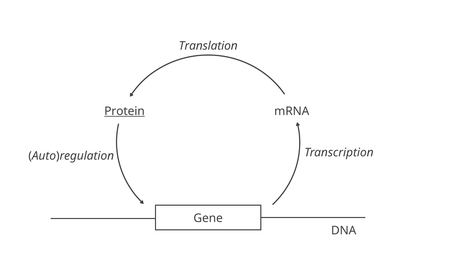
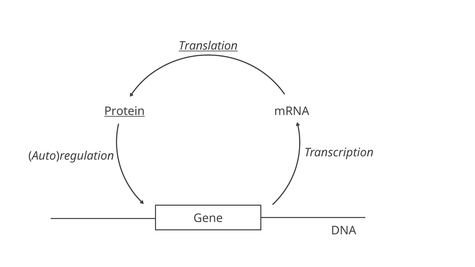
Translation underline: none -> present (208, 46)
